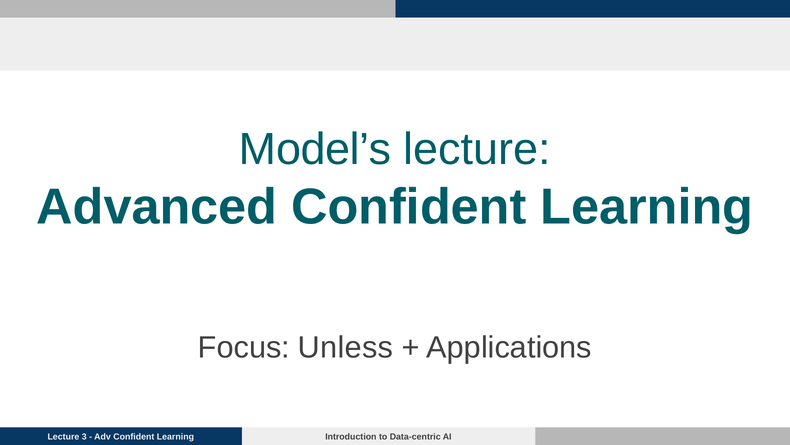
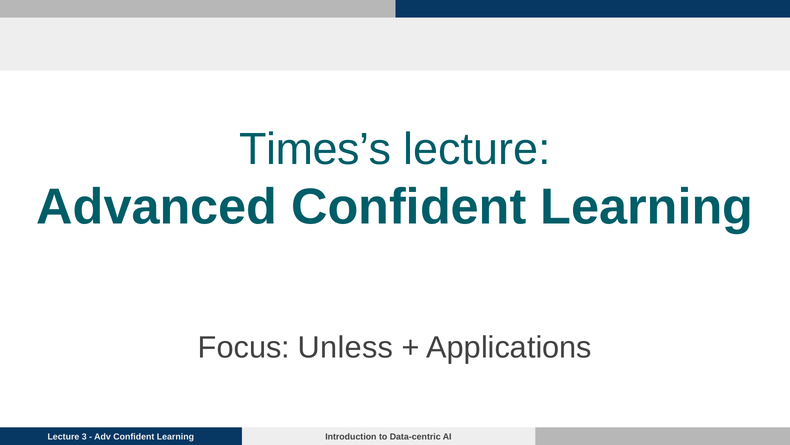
Model’s: Model’s -> Times’s (315, 149)
